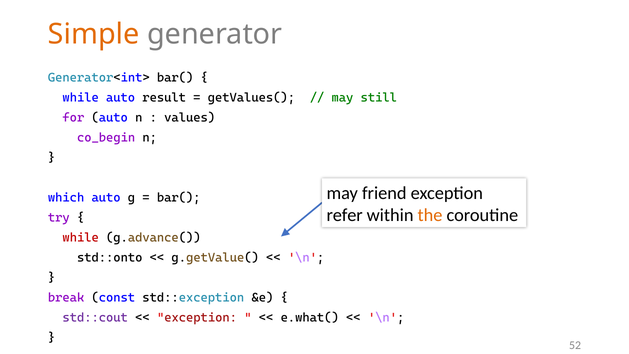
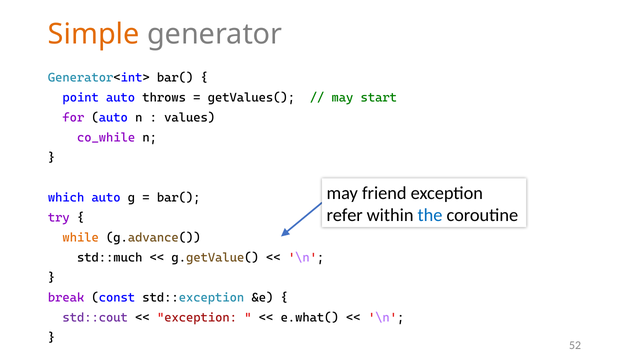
while: while -> point (81, 97)
result: result -> throws (164, 97)
still: still -> start (379, 97)
co_begin: co_begin -> co_while (106, 137)
the colour: orange -> blue (430, 215)
while colour: red -> orange (81, 237)
std::onto: std::onto -> std::much (110, 257)
